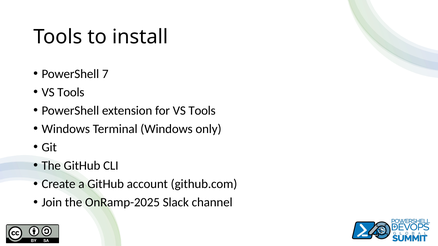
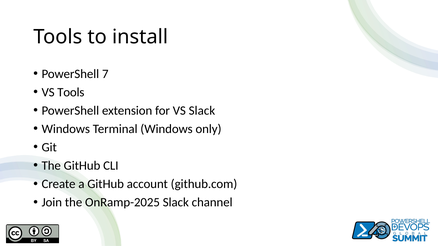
for VS Tools: Tools -> Slack (202, 111)
